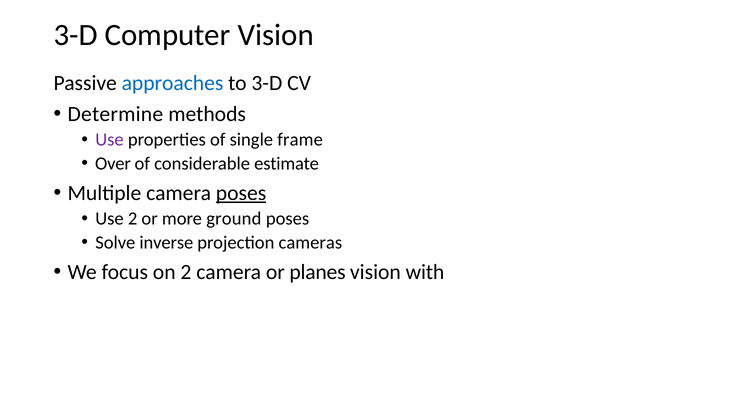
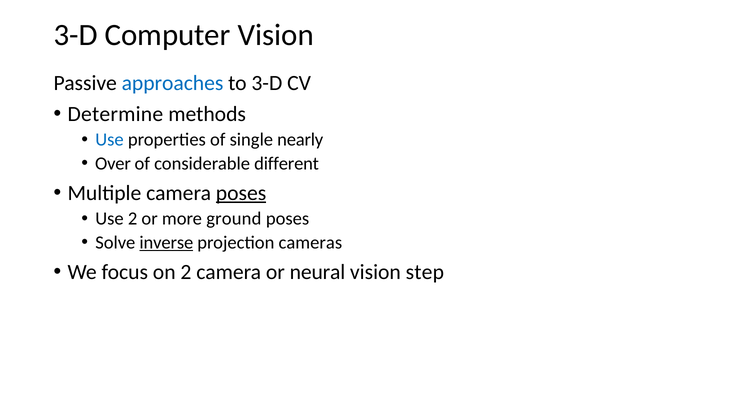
Use colour: purple -> blue (110, 139)
frame: frame -> nearly (300, 139)
estimate: estimate -> different (287, 163)
inverse underline: none -> present (166, 242)
planes: planes -> neural (317, 272)
with: with -> step (425, 272)
